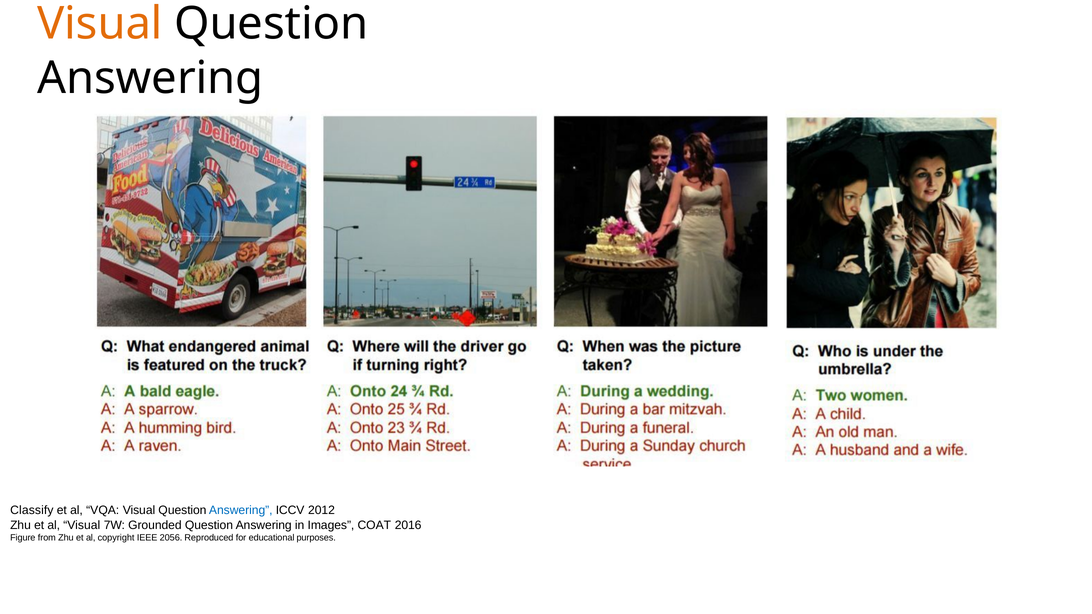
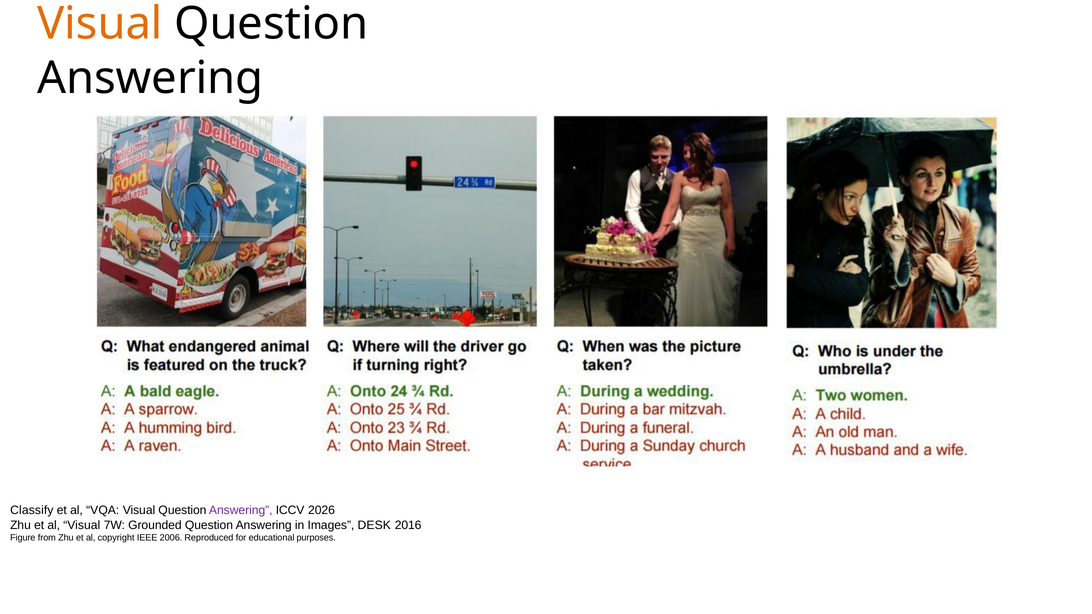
Answering colour: blue -> purple (241, 511)
2012: 2012 -> 2026 (321, 511)
COAT: COAT -> DESK (374, 525)
2056: 2056 -> 2006 (171, 538)
